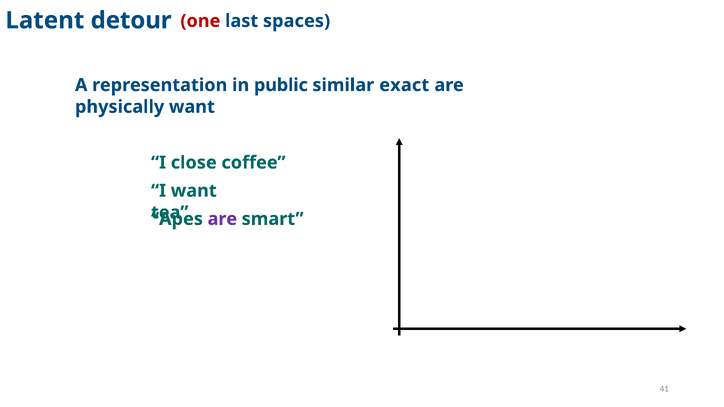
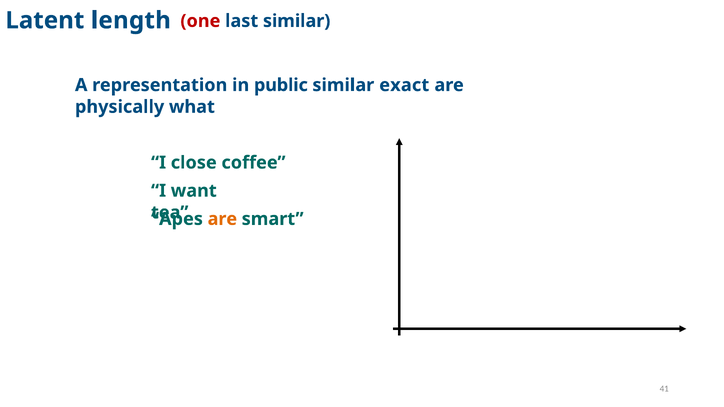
detour: detour -> length (131, 20)
last spaces: spaces -> similar (297, 21)
physically want: want -> what (192, 107)
are colour: purple -> orange (222, 219)
